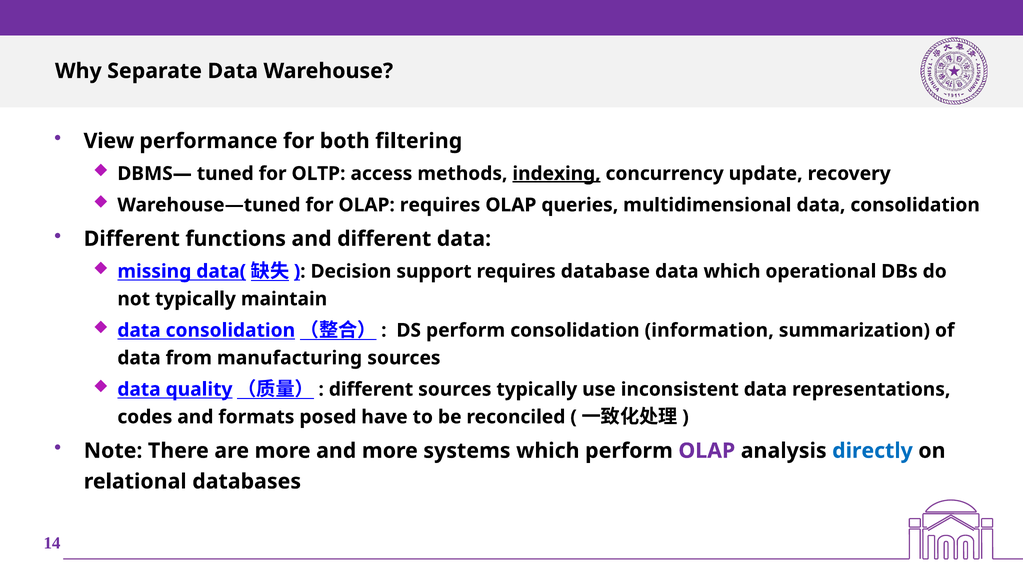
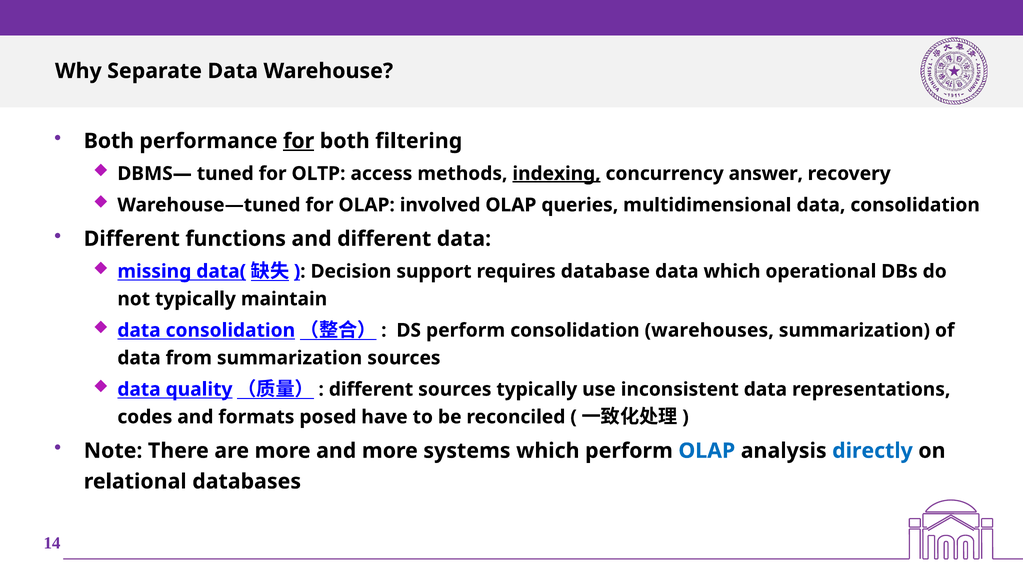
View: View -> Both (109, 141)
for underline: none -> present (299, 141)
update: update -> answer (766, 174)
OLAP requires: requires -> involved (440, 205)
information: information -> warehouses (709, 331)
from manufacturing: manufacturing -> summarization (290, 358)
OLAP colour: purple -> blue (707, 451)
